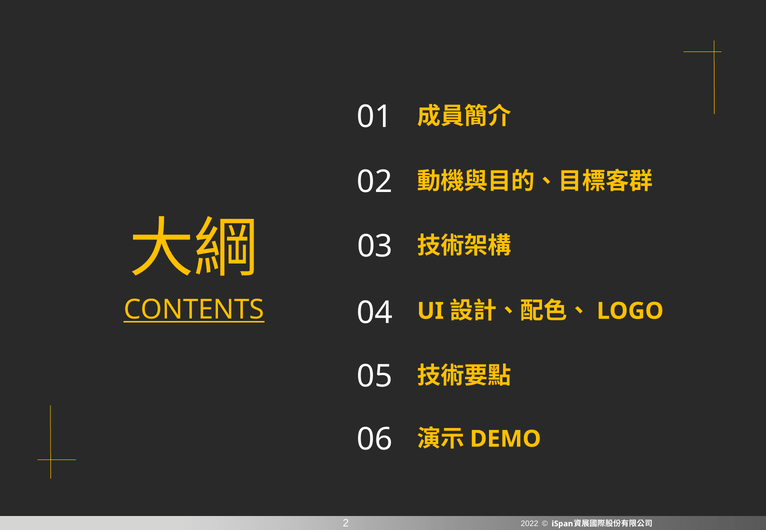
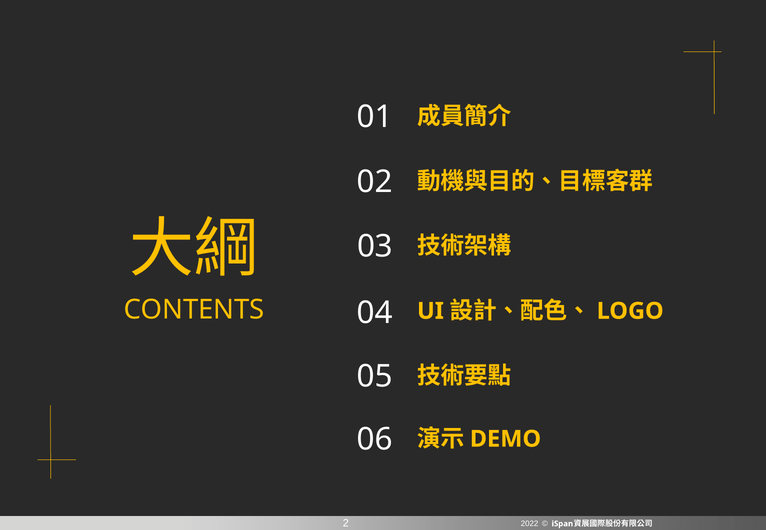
CONTENTS underline: present -> none (194, 310)
